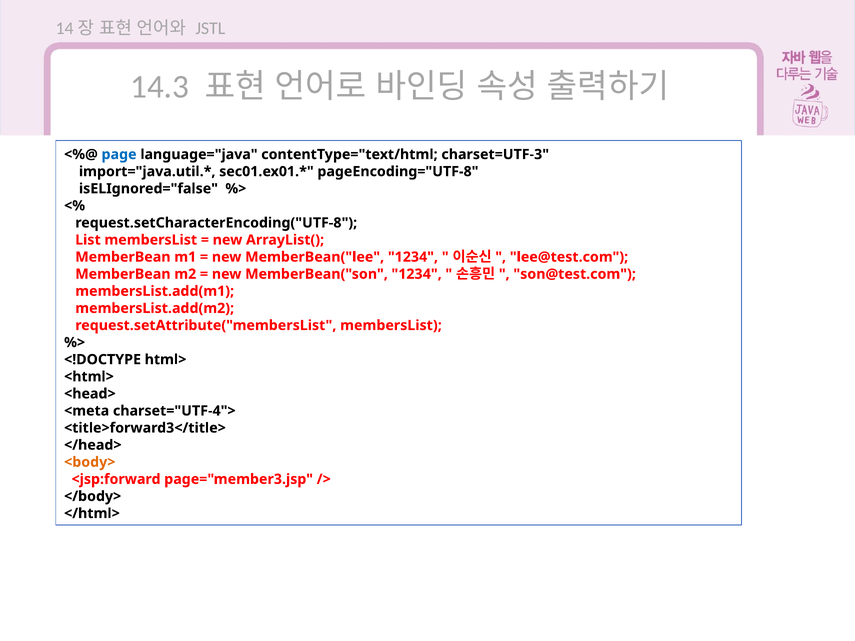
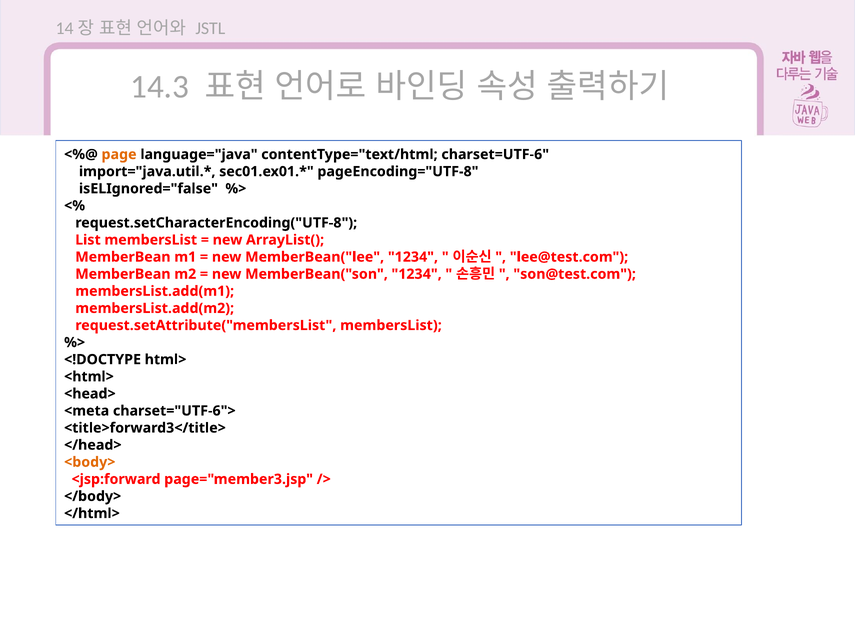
page colour: blue -> orange (119, 154)
charset=UTF-3: charset=UTF-3 -> charset=UTF-6 (495, 154)
charset="UTF-4">: charset="UTF-4"> -> charset="UTF-6"> (174, 411)
